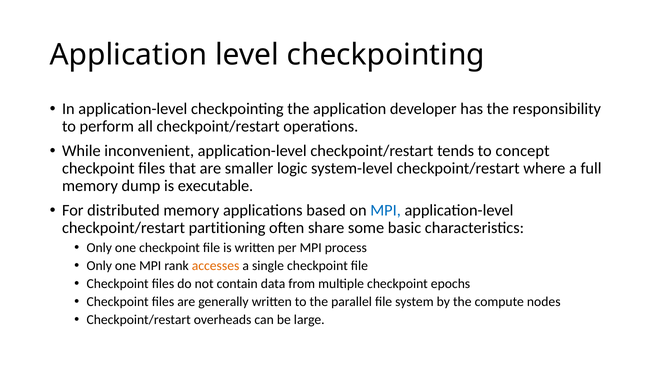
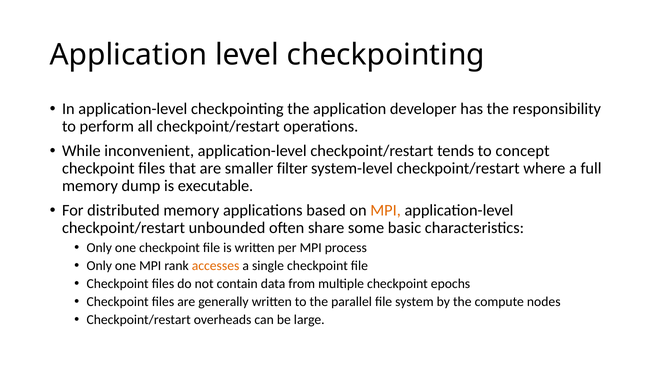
logic: logic -> filter (292, 169)
MPI colour: blue -> orange (386, 211)
partitioning: partitioning -> unbounded (227, 228)
